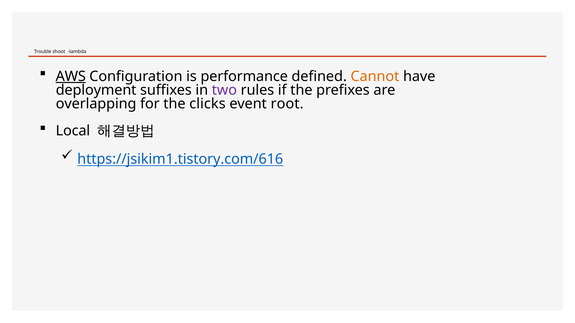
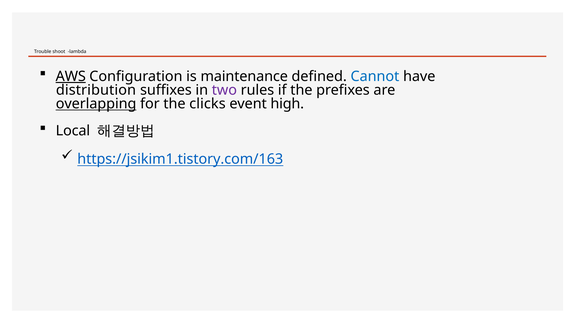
performance: performance -> maintenance (244, 76)
Cannot colour: orange -> blue (375, 76)
deployment: deployment -> distribution (96, 90)
overlapping underline: none -> present (96, 104)
root: root -> high (287, 104)
https://jsikim1.tistory.com/616: https://jsikim1.tistory.com/616 -> https://jsikim1.tistory.com/163 (180, 159)
